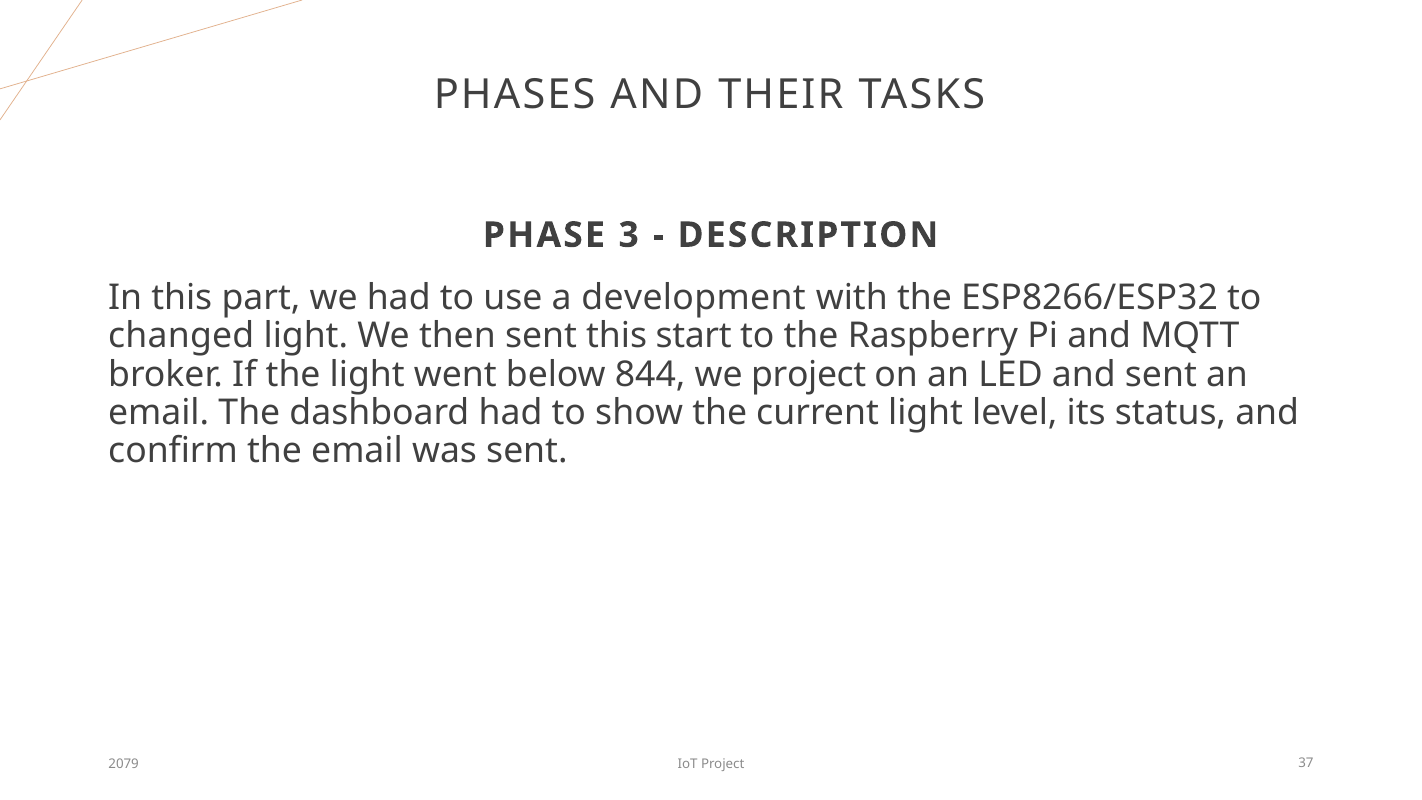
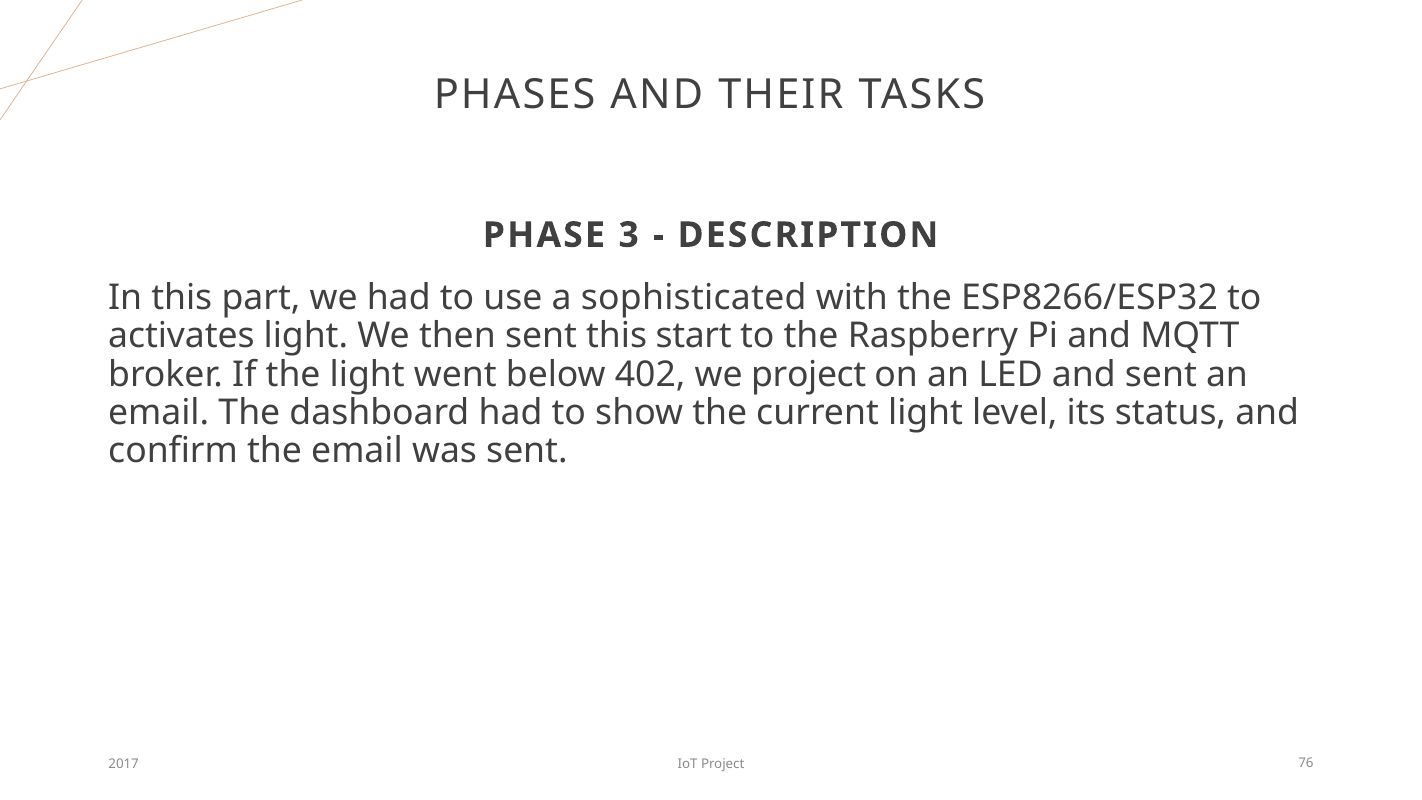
development: development -> sophisticated (694, 298)
changed: changed -> activates (181, 336)
844: 844 -> 402 (650, 374)
2079: 2079 -> 2017 (124, 764)
37: 37 -> 76 (1306, 763)
